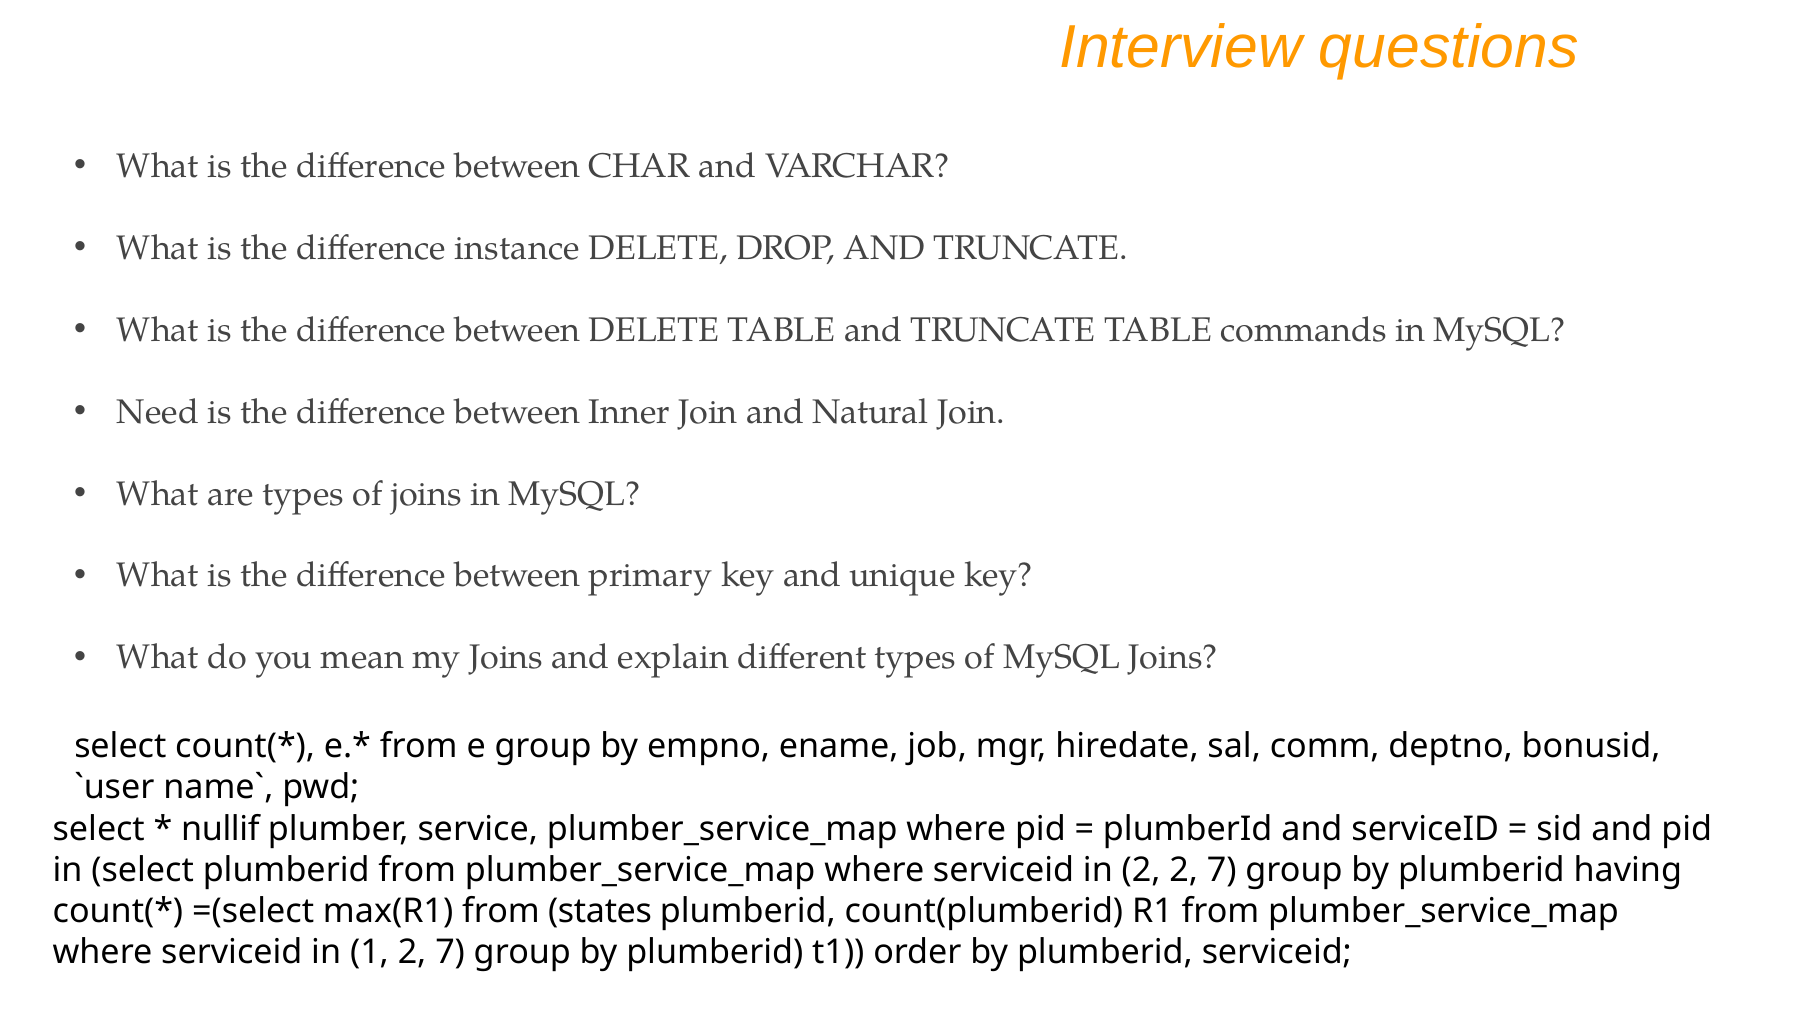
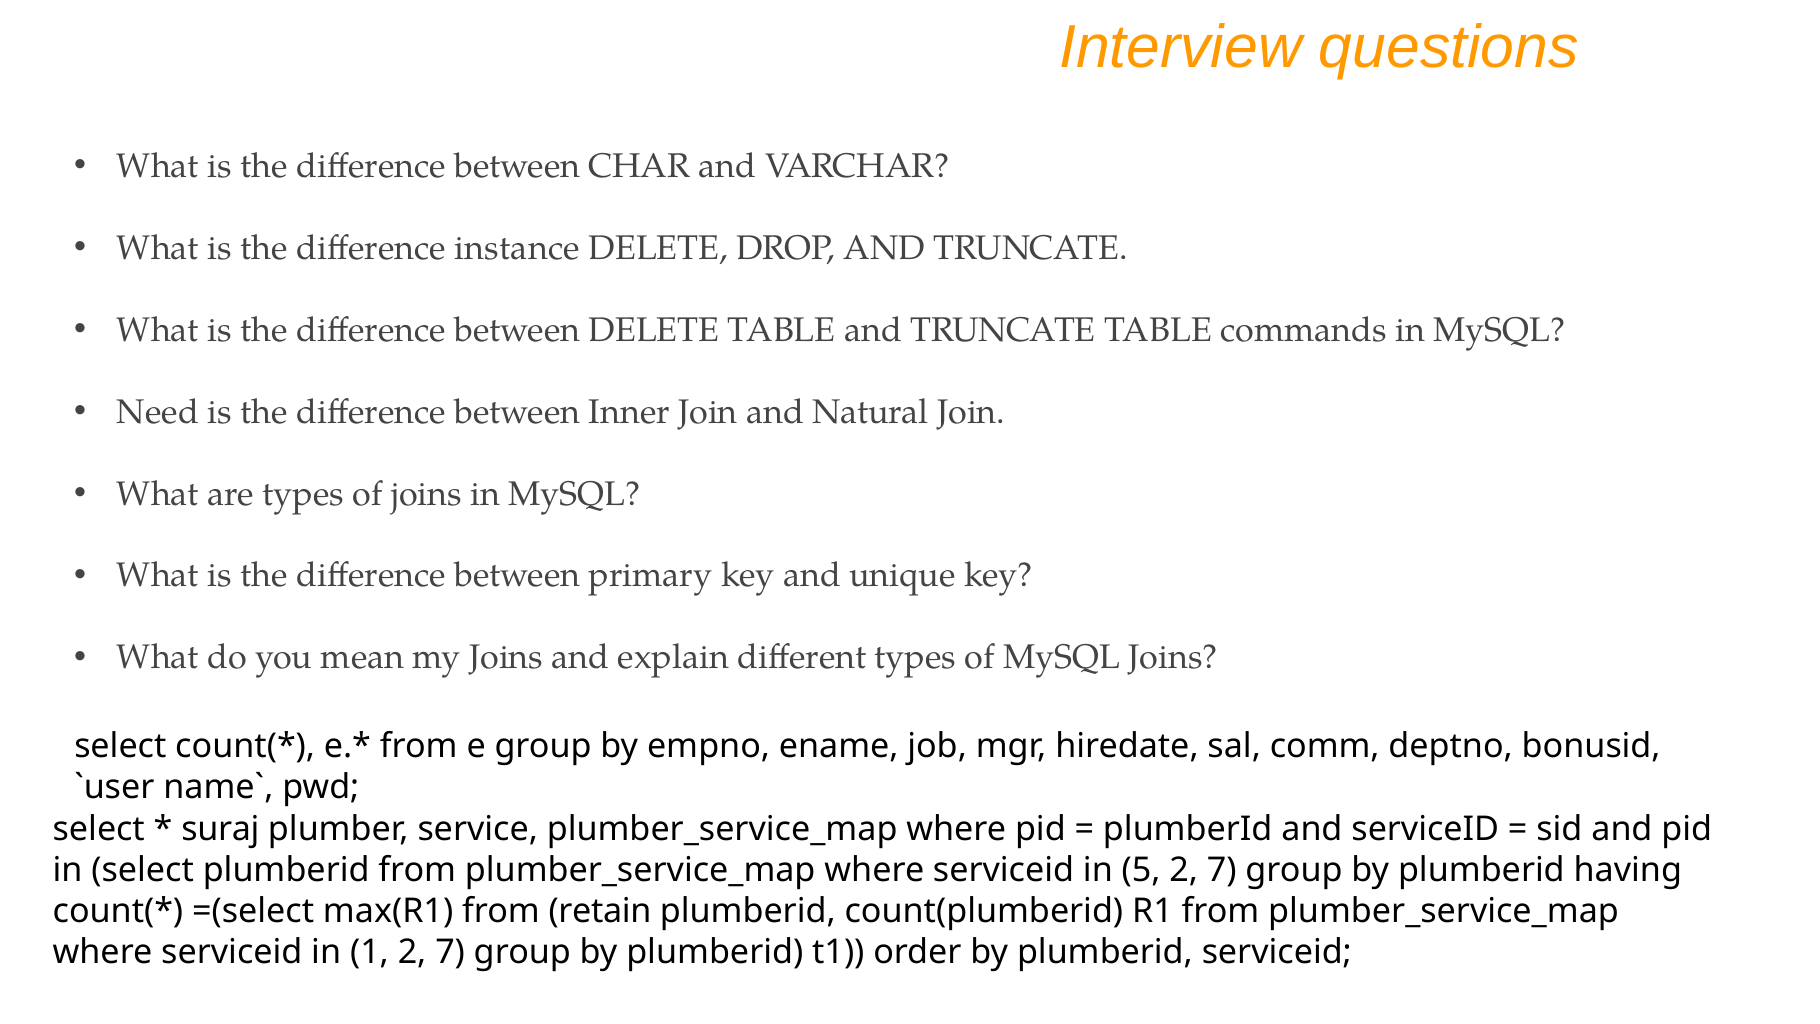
nullif: nullif -> suraj (220, 829)
in 2: 2 -> 5 (1141, 870)
states: states -> retain (600, 911)
